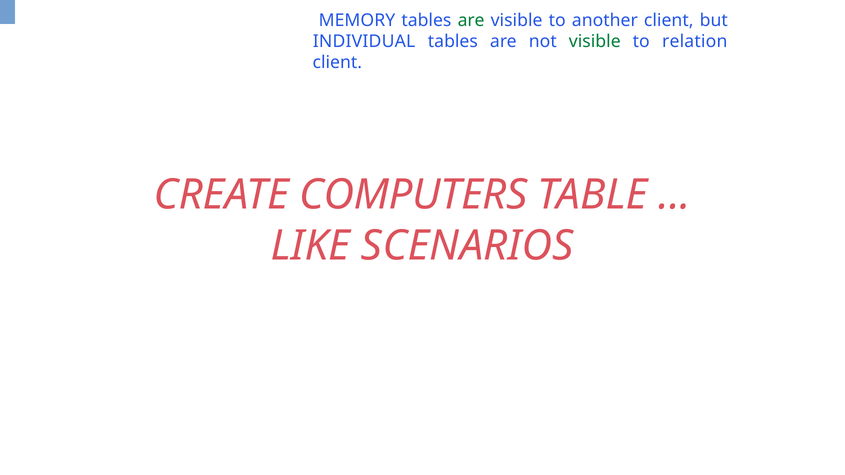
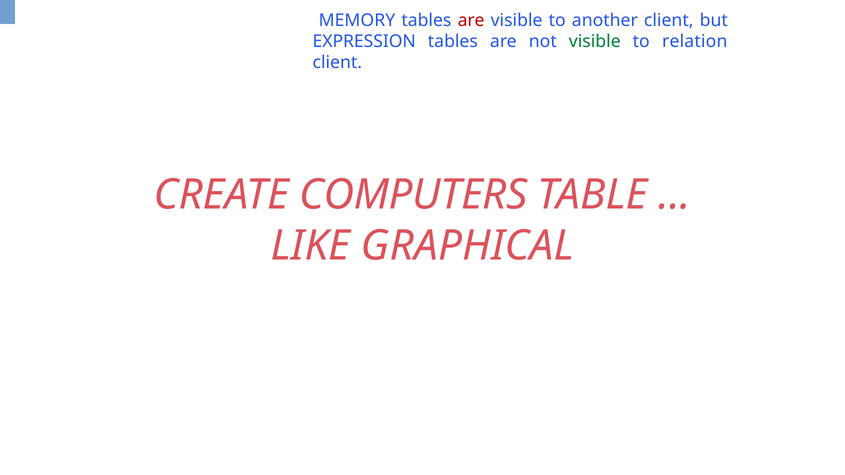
are colour: green -> red (471, 20)
INDIVIDUAL: INDIVIDUAL -> EXPRESSION (364, 41)
SCENARIOS: SCENARIOS -> GRAPHICAL (467, 246)
